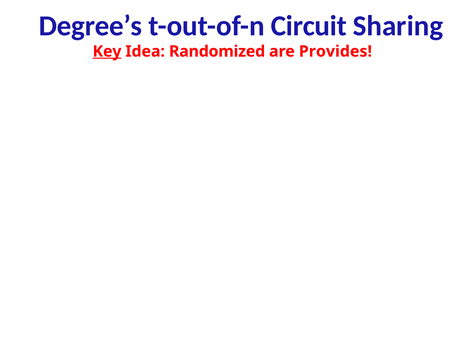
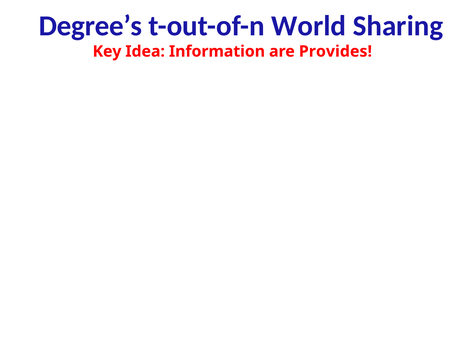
Circuit: Circuit -> World (309, 26)
Key underline: present -> none (107, 51)
Randomized: Randomized -> Information (217, 51)
